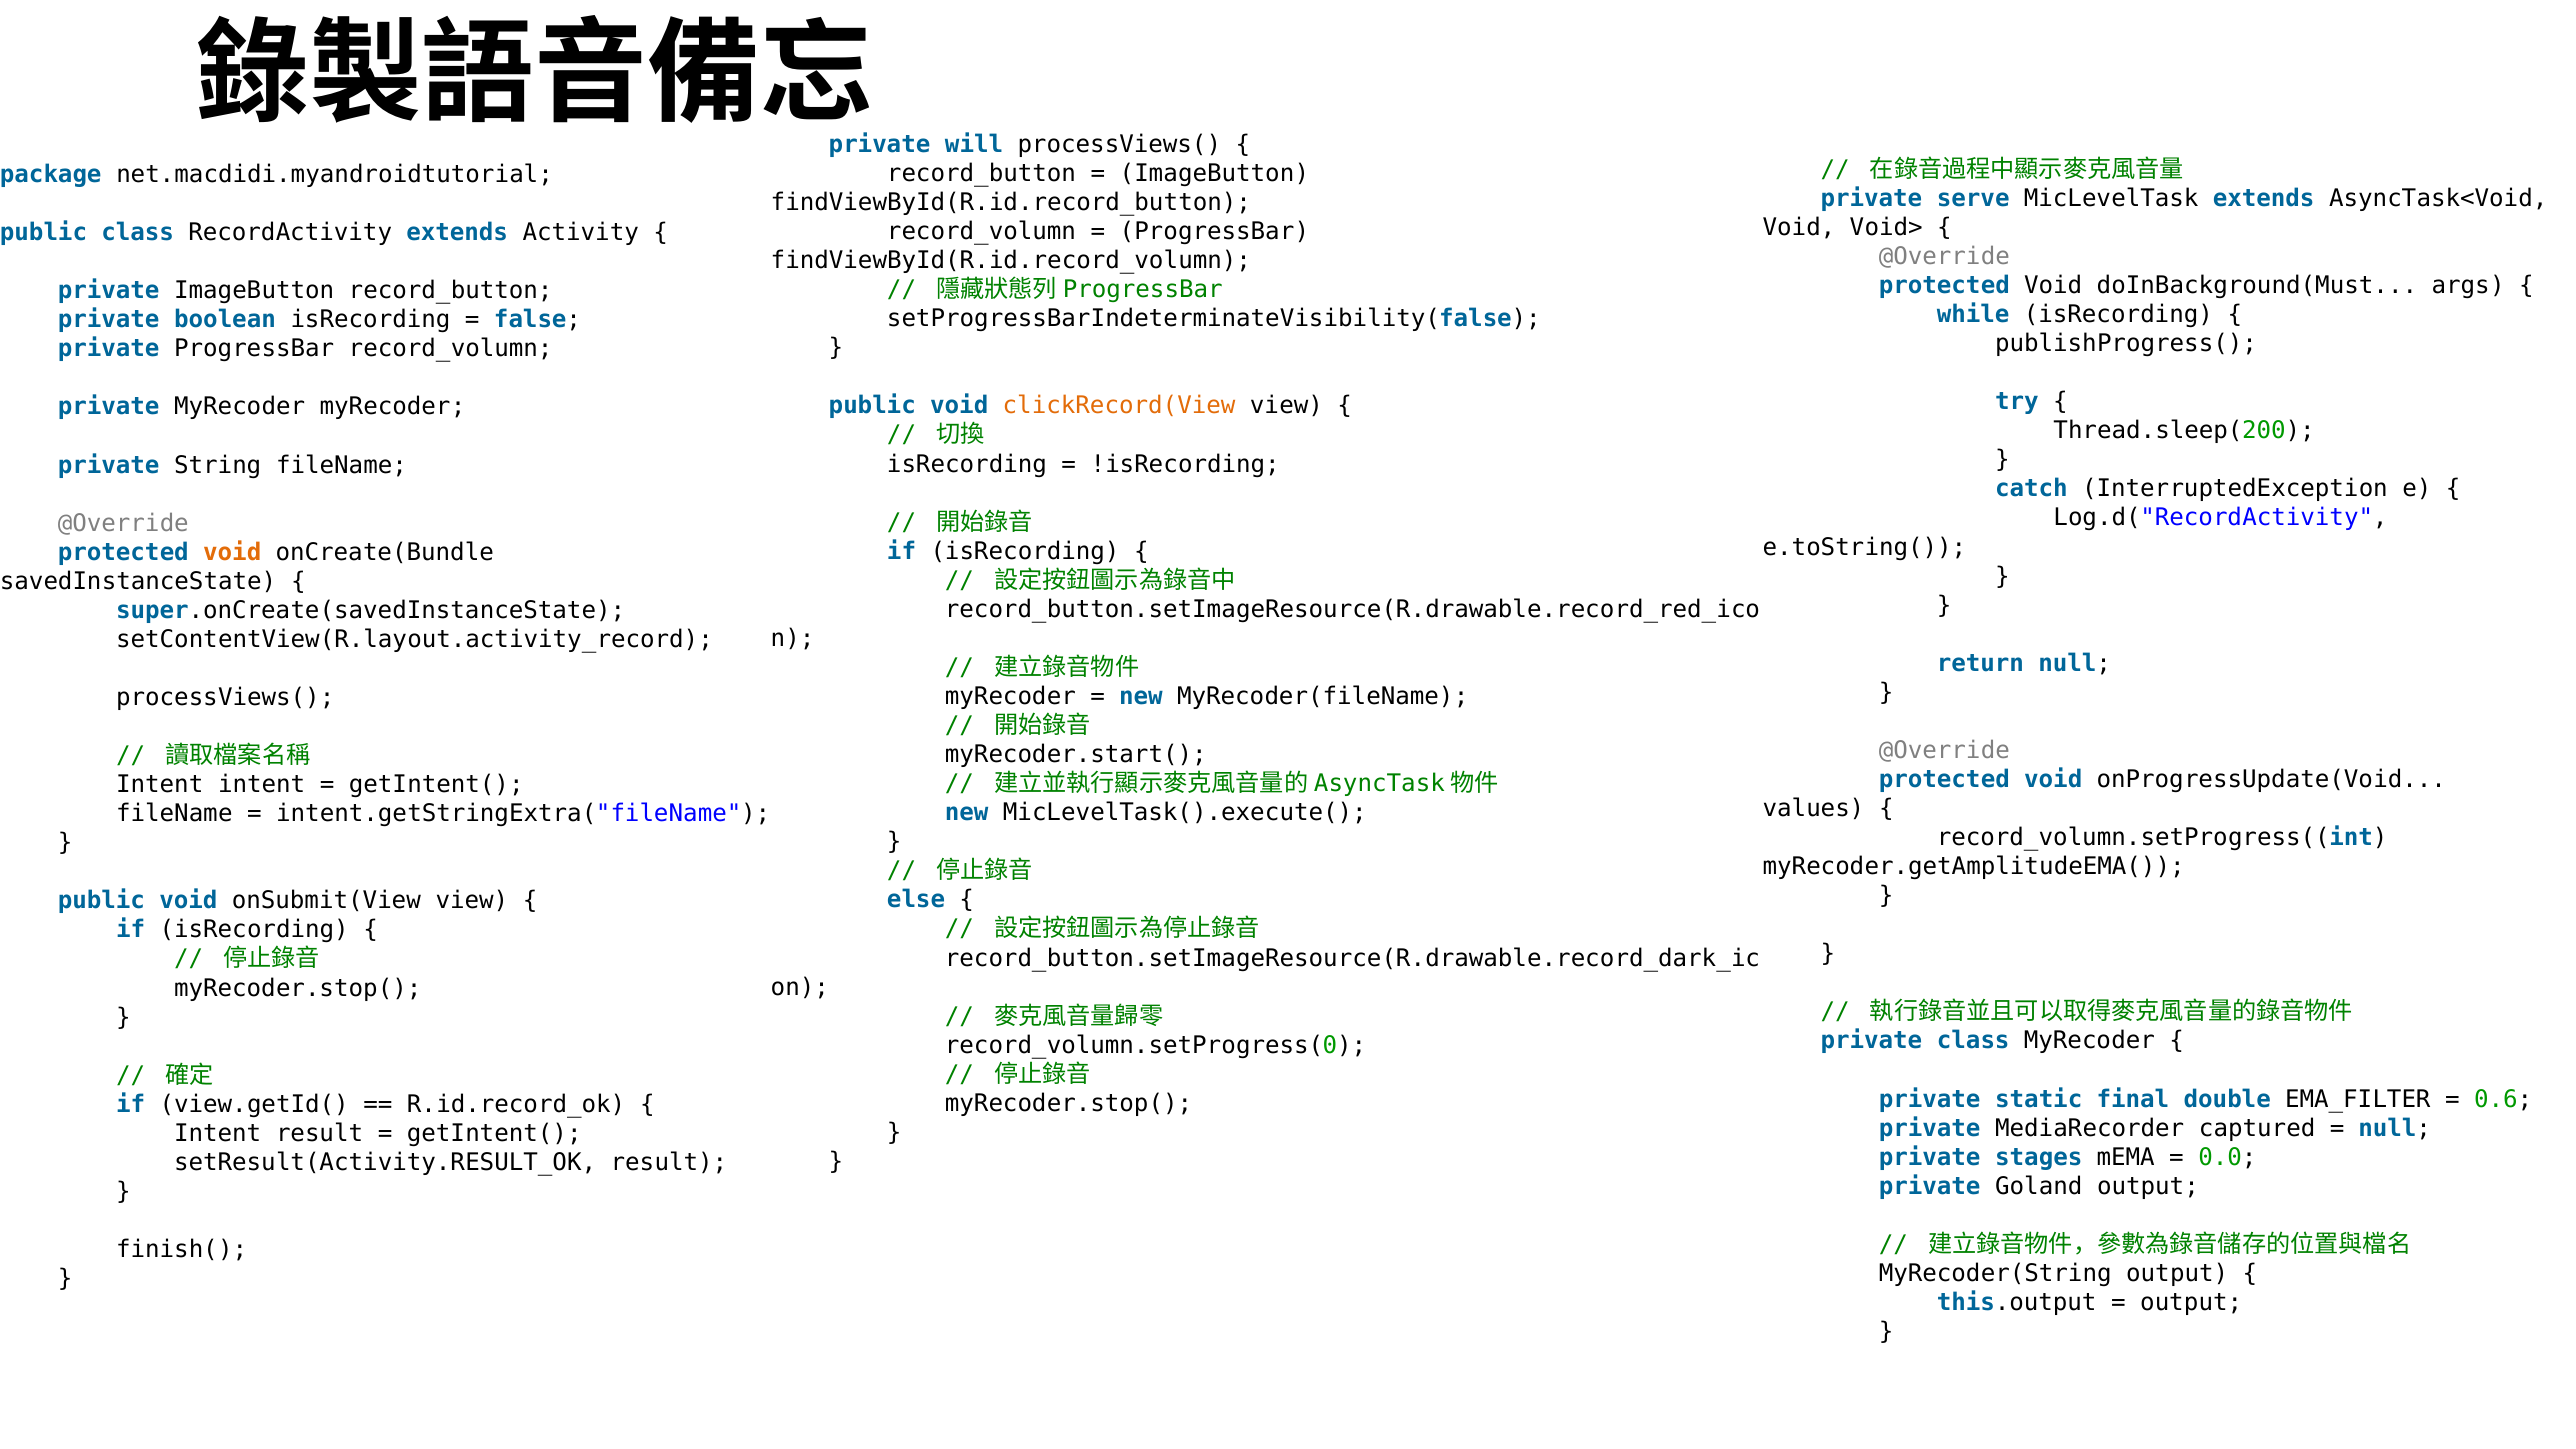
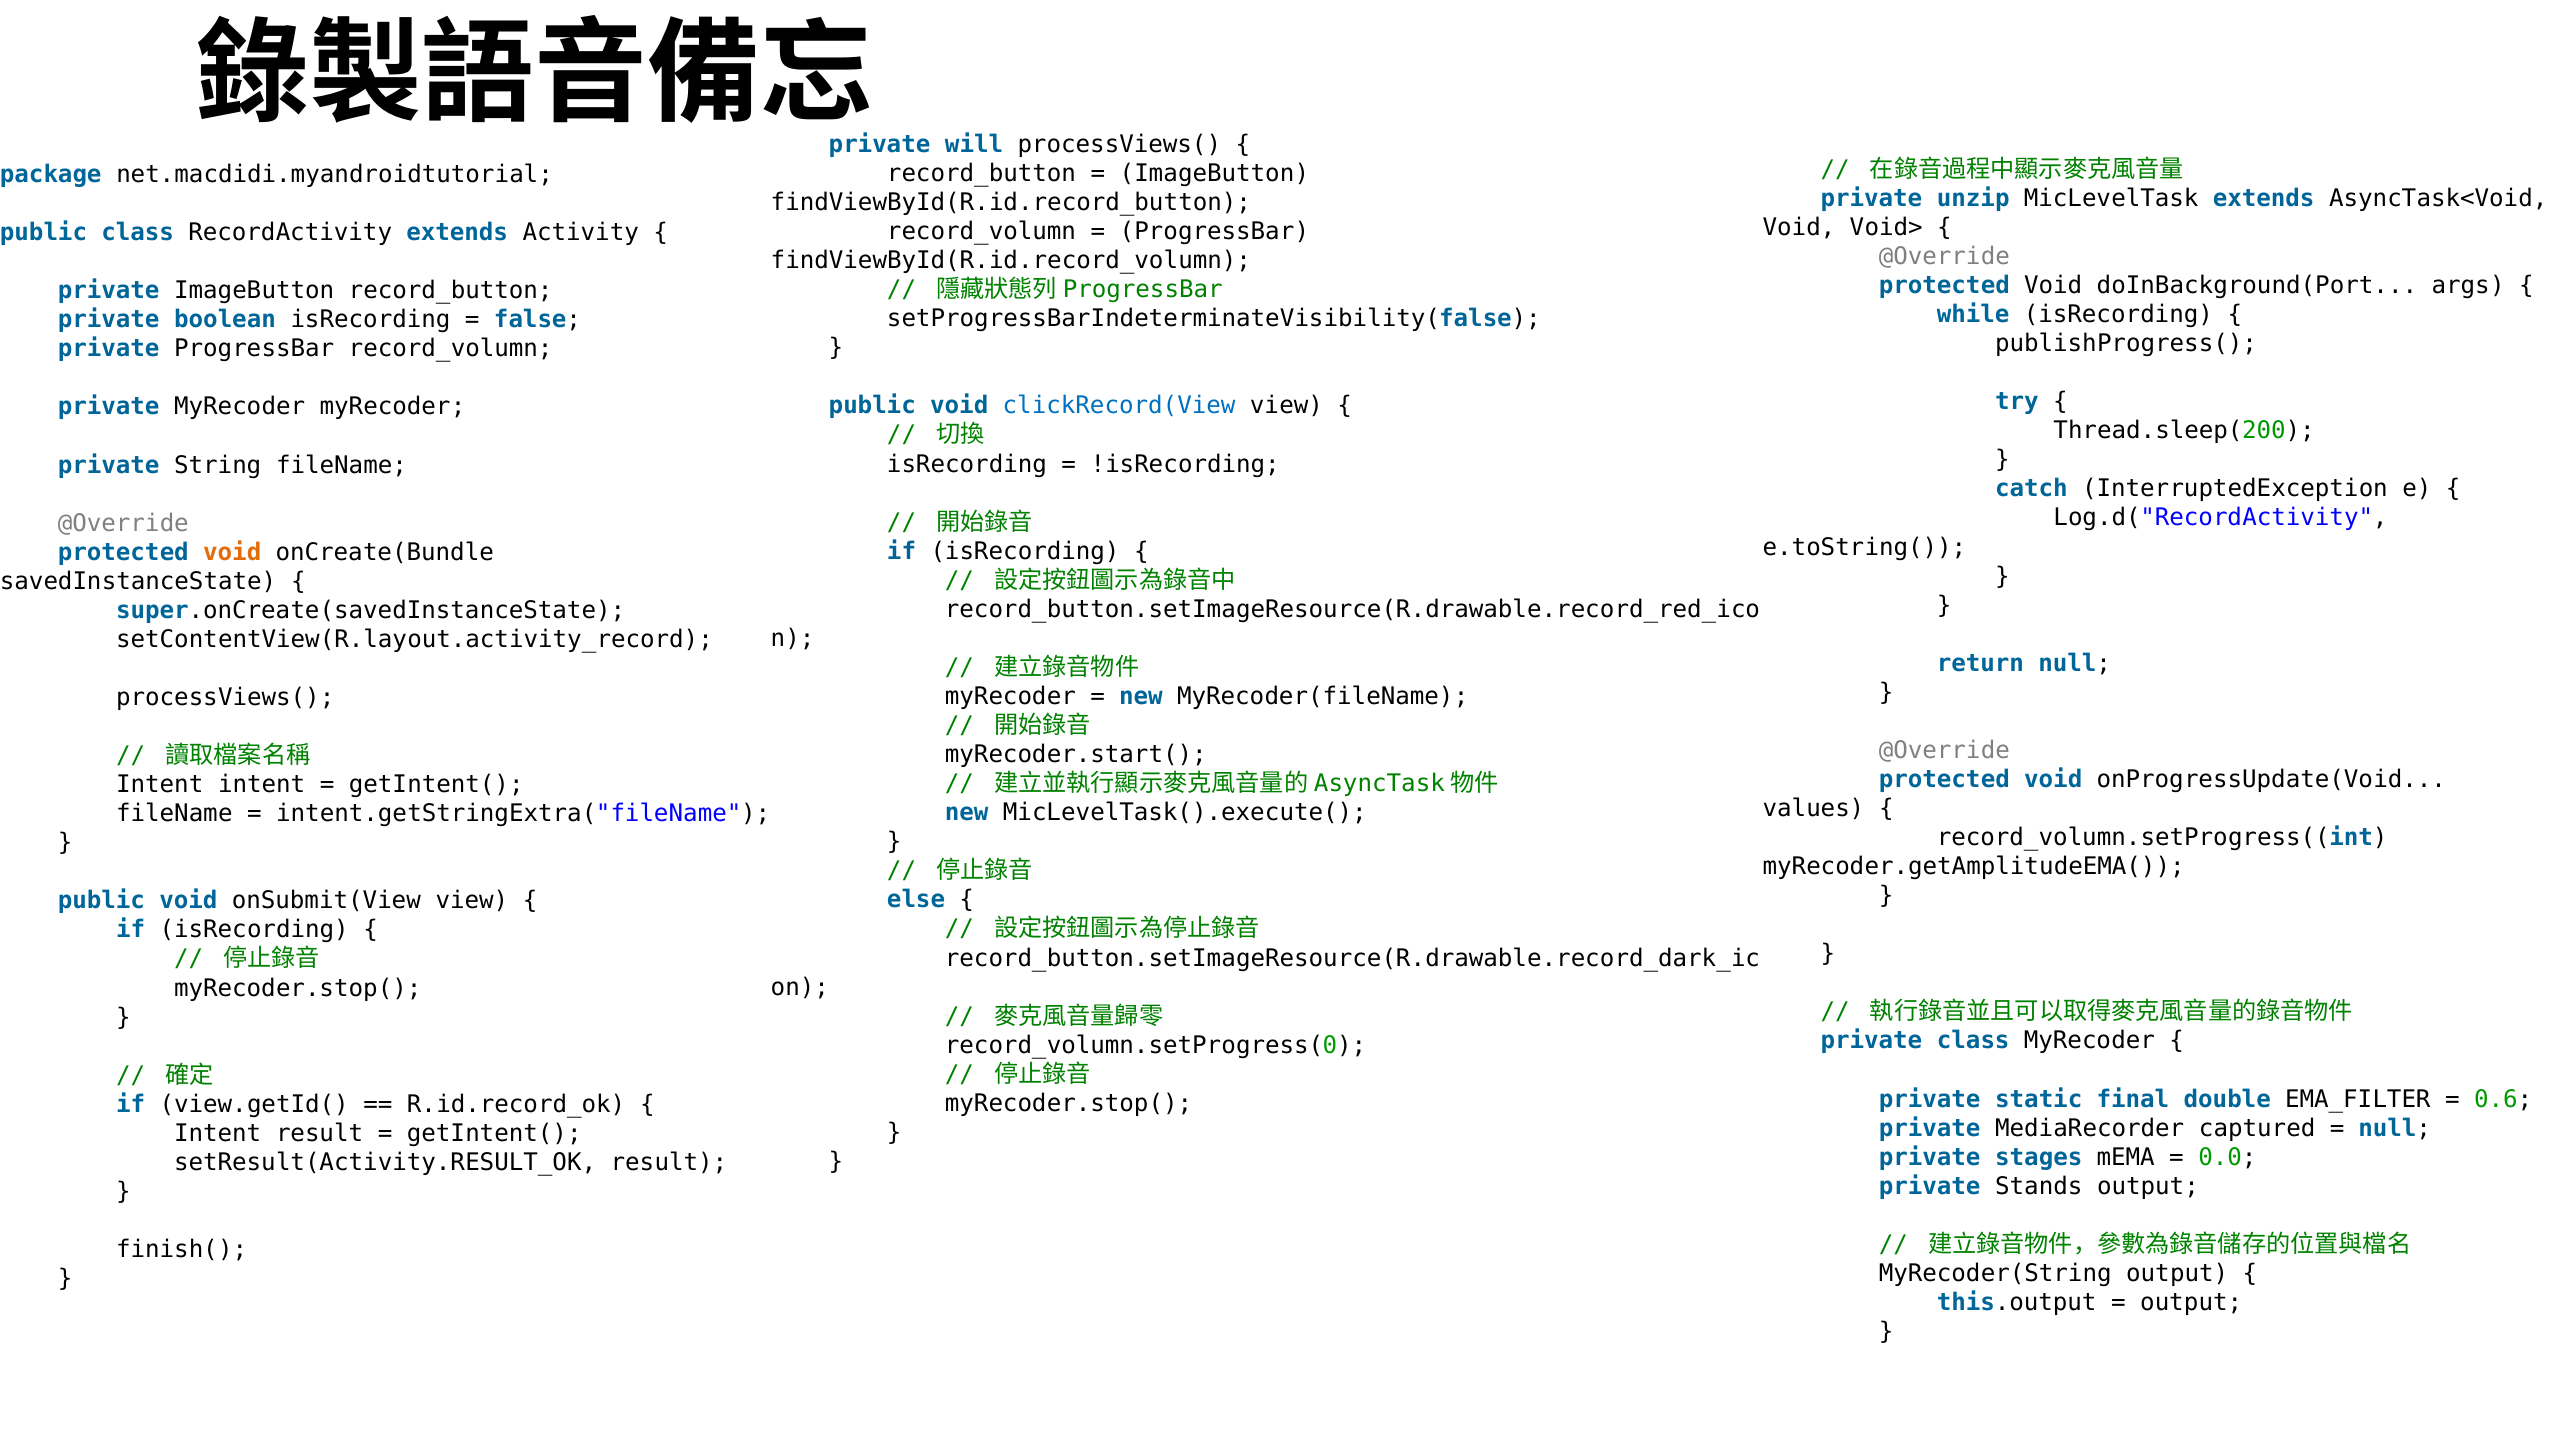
serve: serve -> unzip (1973, 198)
doInBackground(Must: doInBackground(Must -> doInBackground(Port (2257, 286)
clickRecord(View colour: orange -> blue (1119, 406)
Goland: Goland -> Stands (2039, 1186)
